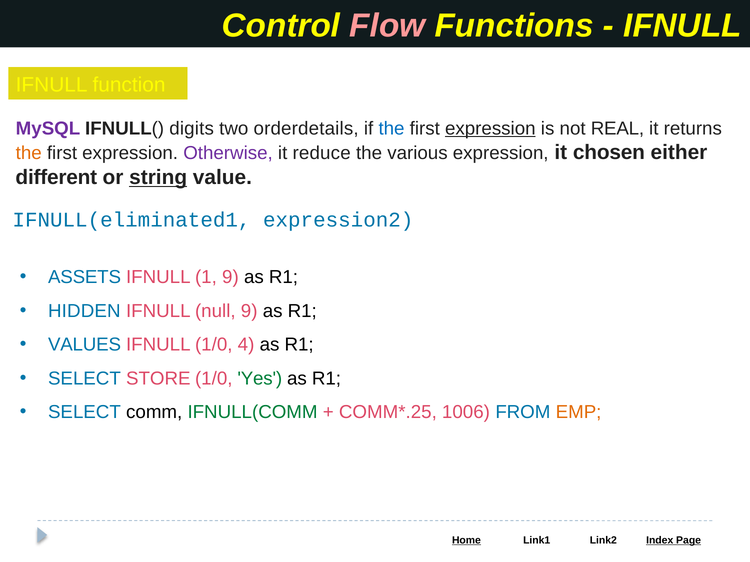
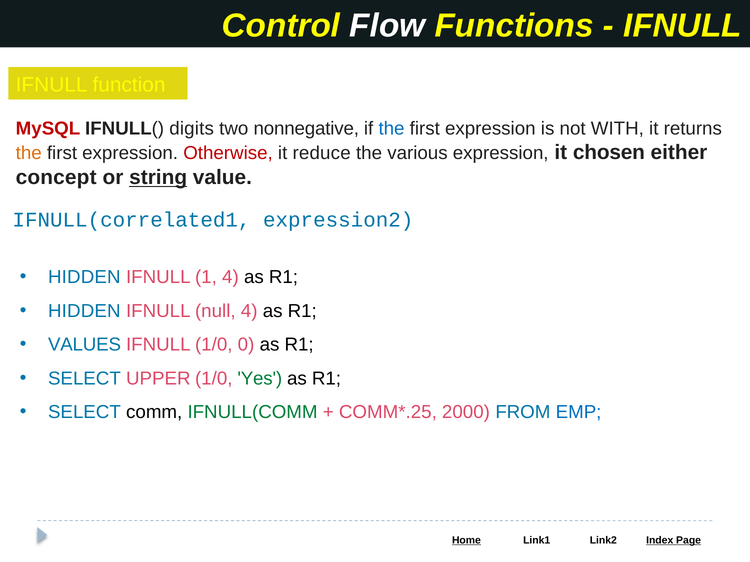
Flow colour: pink -> white (387, 26)
MySQL colour: purple -> red (48, 129)
orderdetails: orderdetails -> nonnegative (306, 129)
expression underline: present -> none (490, 129)
REAL: REAL -> WITH (617, 129)
Otherwise colour: purple -> red (228, 153)
different: different -> concept (56, 178)
IFNULL(eliminated1: IFNULL(eliminated1 -> IFNULL(correlated1 (131, 220)
ASSETS: ASSETS -> HIDDEN (84, 278)
1 9: 9 -> 4 (230, 278)
null 9: 9 -> 4 (249, 311)
4: 4 -> 0 (246, 345)
STORE: STORE -> UPPER (158, 379)
1006: 1006 -> 2000 (466, 413)
EMP colour: orange -> blue (579, 413)
